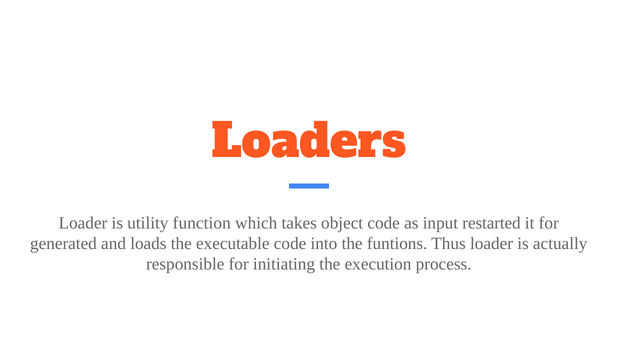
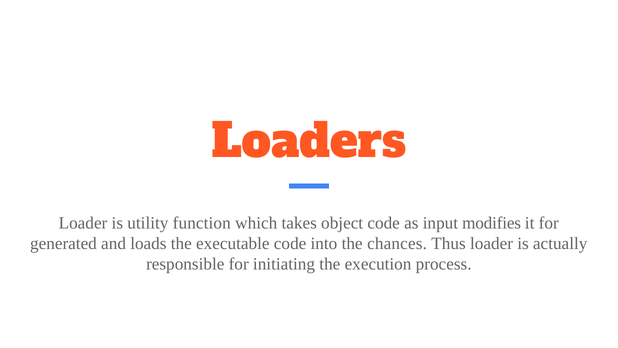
restarted: restarted -> modifies (492, 223)
funtions: funtions -> chances (397, 243)
